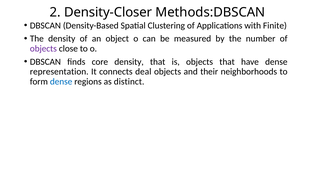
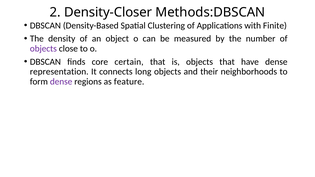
core density: density -> certain (129, 62)
deal: deal -> long (143, 72)
dense colour: blue -> purple (61, 82)
distinct: distinct -> feature (129, 82)
